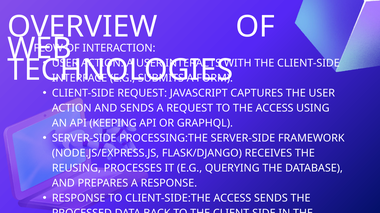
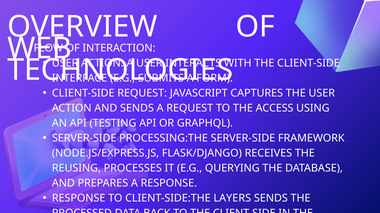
KEEPING: KEEPING -> TESTING (113, 123)
CLIENT-SIDE:THE ACCESS: ACCESS -> LAYERS (232, 199)
